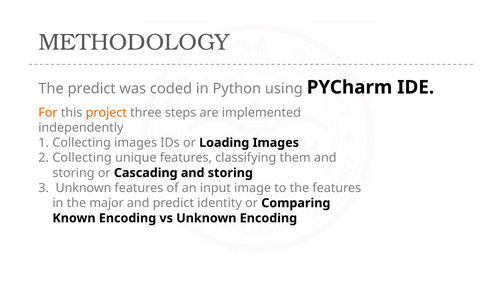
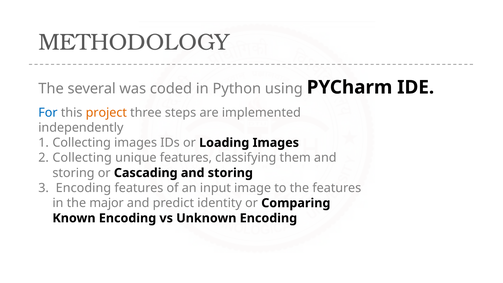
The predict: predict -> several (92, 89)
For colour: orange -> blue (48, 112)
Unknown: Unknown -> Encoding (83, 188)
